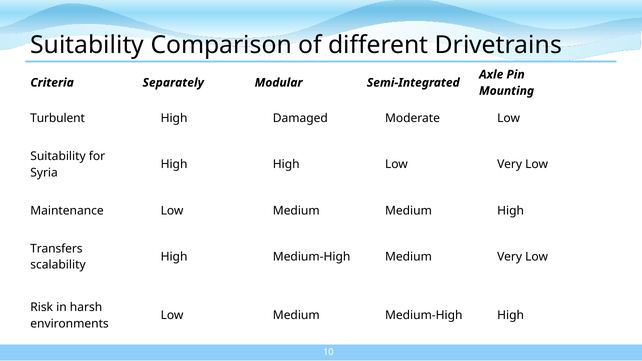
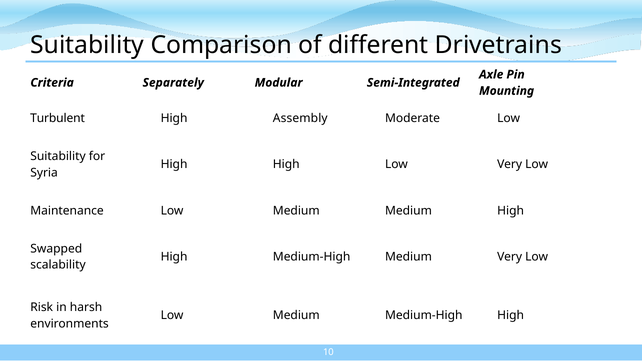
Damaged: Damaged -> Assembly (300, 118)
Transfers: Transfers -> Swapped (56, 249)
